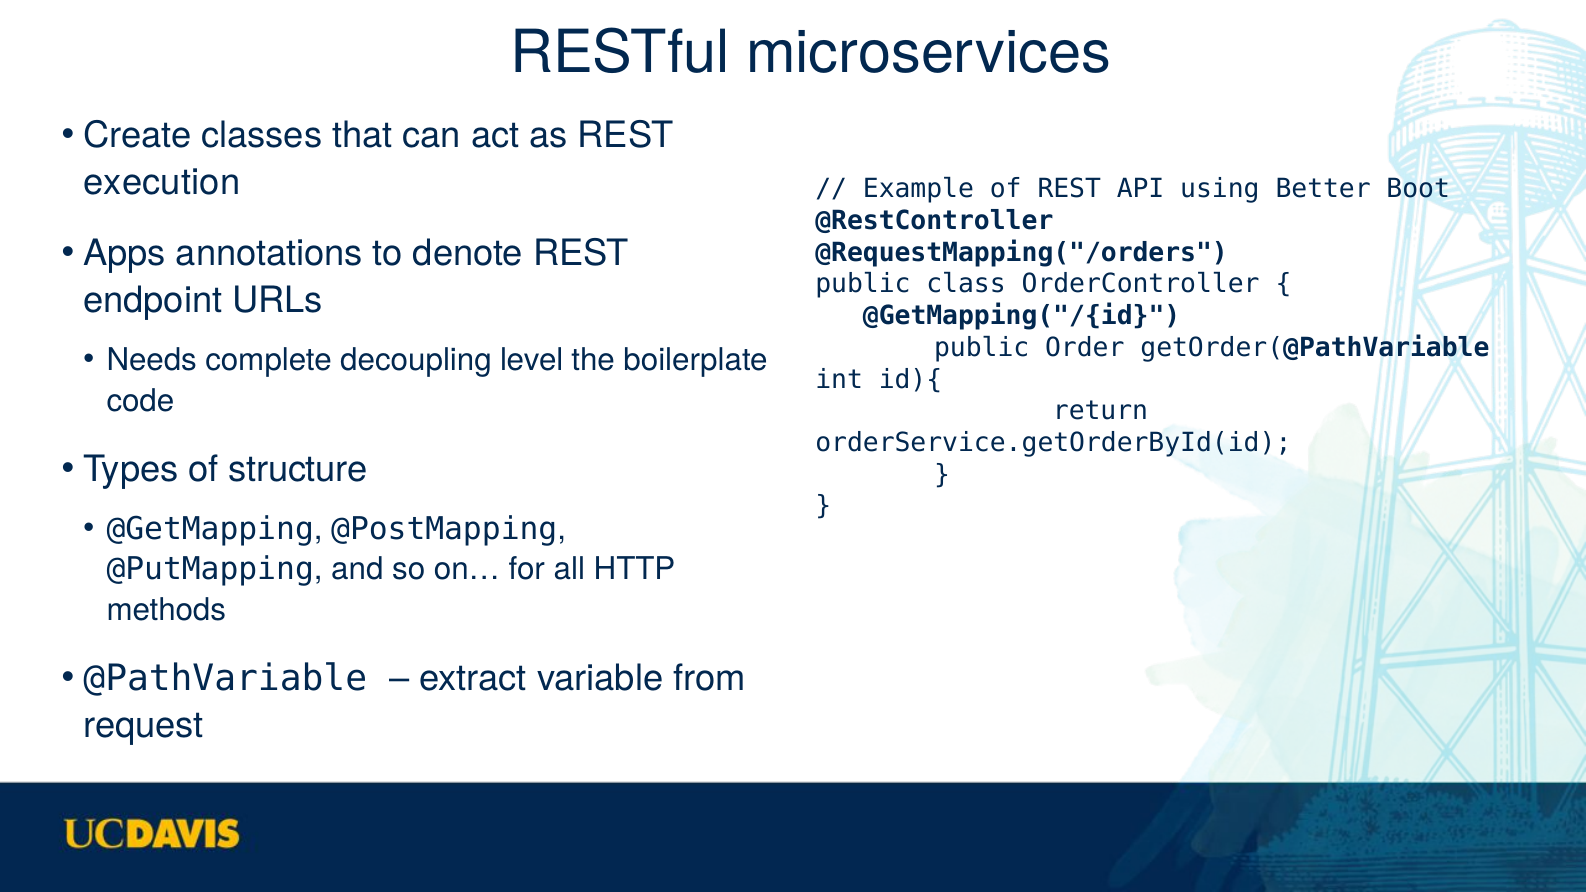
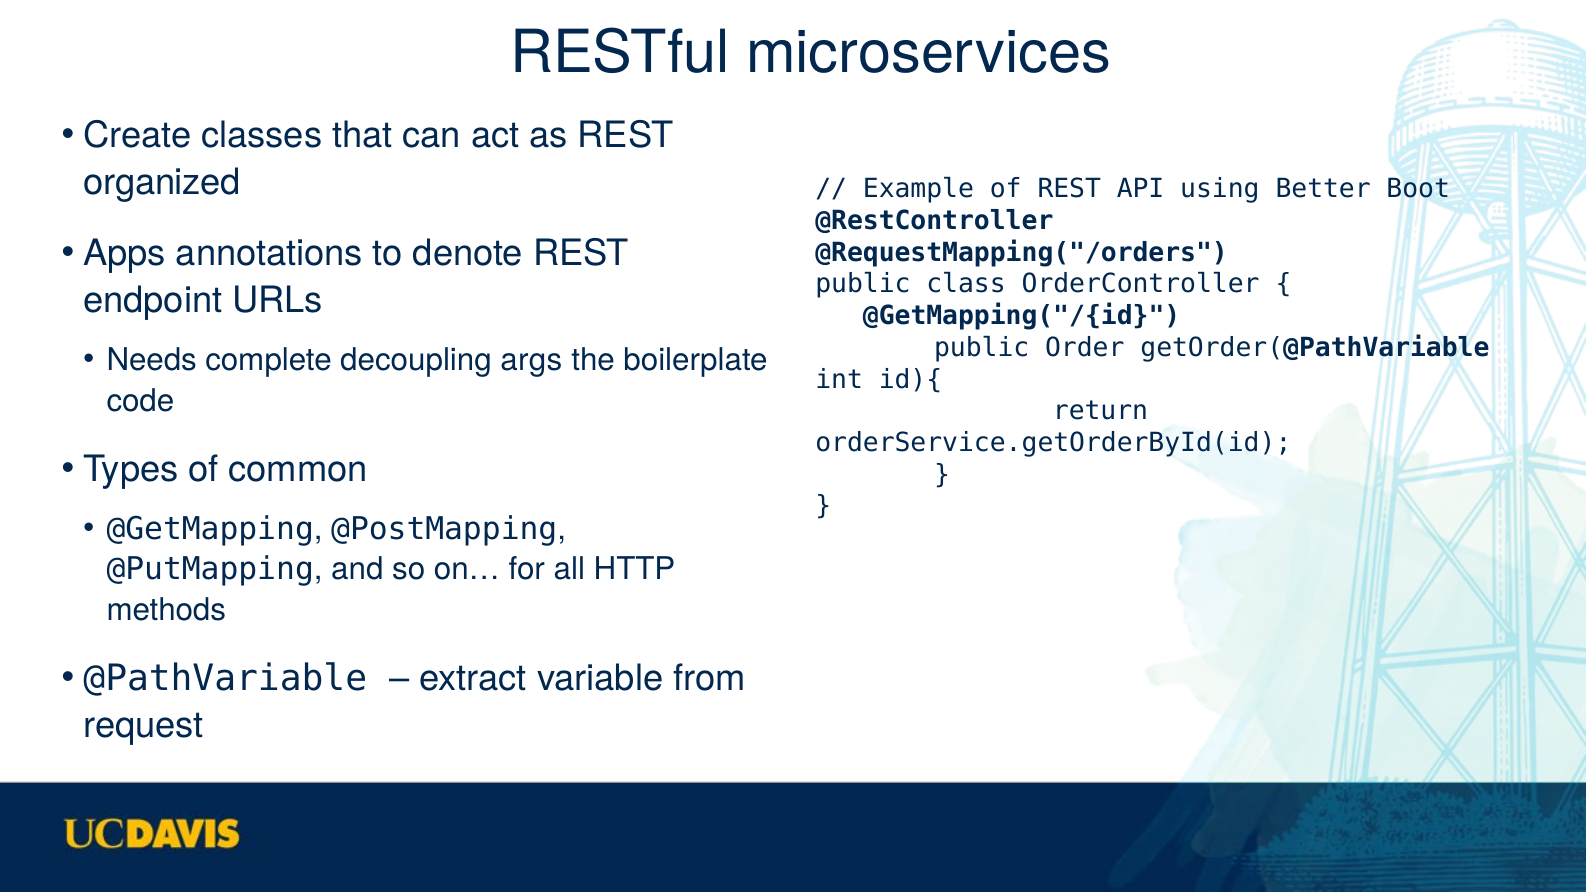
execution: execution -> organized (162, 183)
level: level -> args (531, 360)
structure: structure -> common (298, 469)
